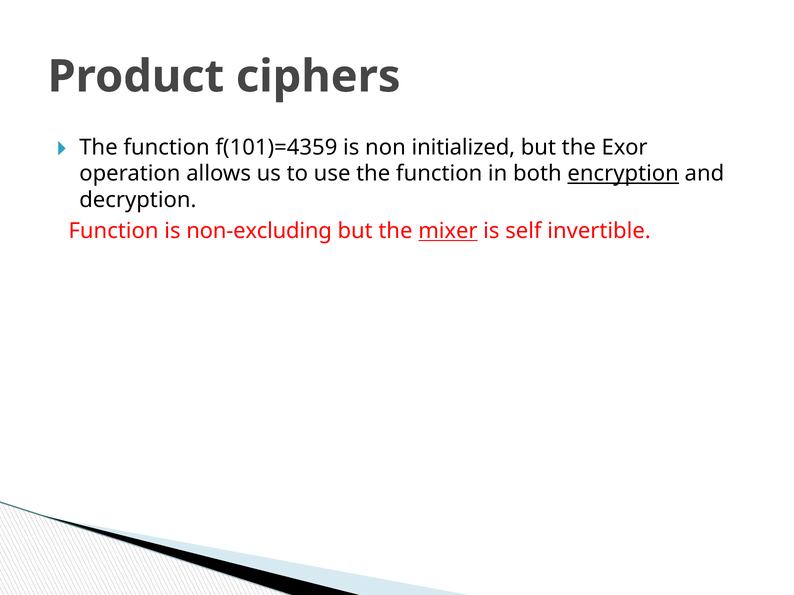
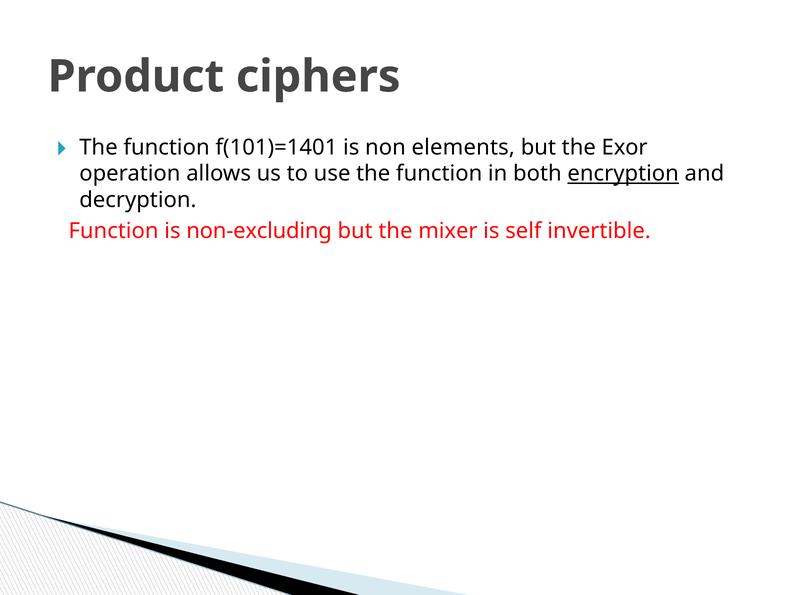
f(101)=4359: f(101)=4359 -> f(101)=1401 (276, 147)
initialized: initialized -> elements (463, 147)
mixer underline: present -> none (448, 231)
